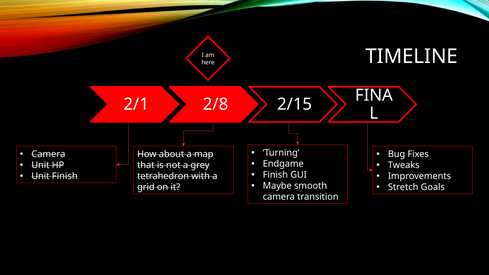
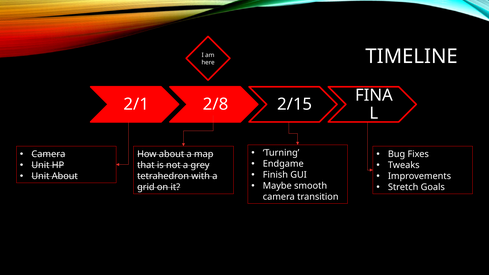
Unit Finish: Finish -> About (65, 176)
